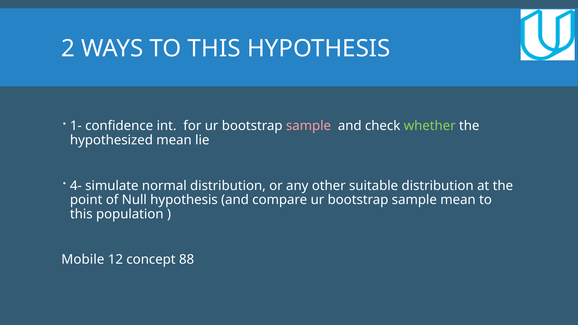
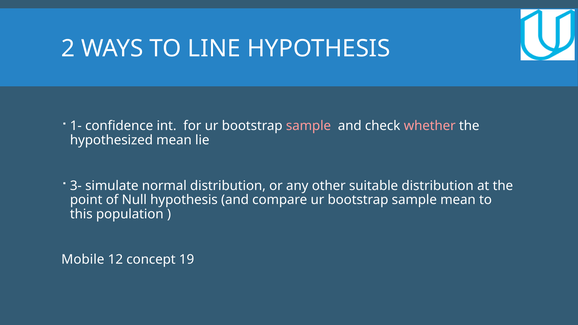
WAYS TO THIS: THIS -> LINE (214, 49)
whether colour: light green -> pink (430, 126)
4-: 4- -> 3- (76, 186)
88: 88 -> 19 (187, 260)
